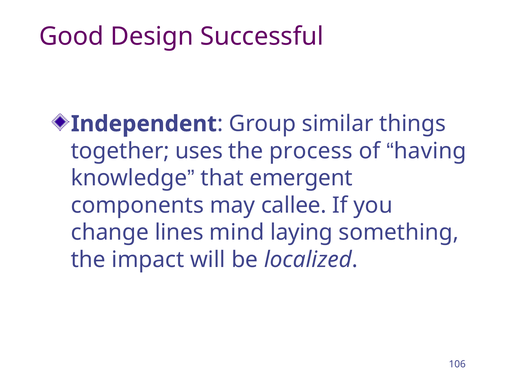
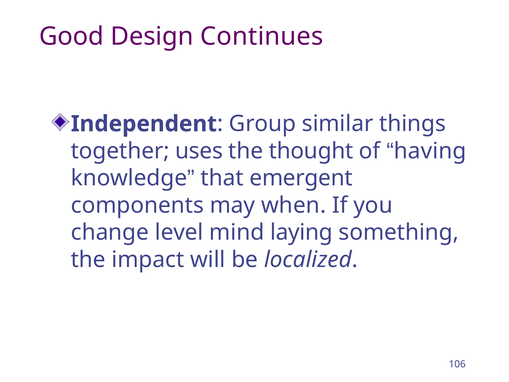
Successful: Successful -> Continues (262, 37)
process: process -> thought (311, 151)
callee: callee -> when (294, 205)
lines: lines -> level (179, 232)
